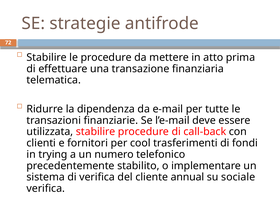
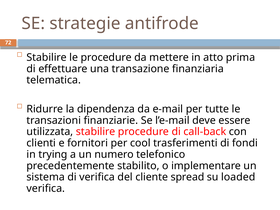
annual: annual -> spread (187, 177)
sociale: sociale -> loaded (238, 177)
